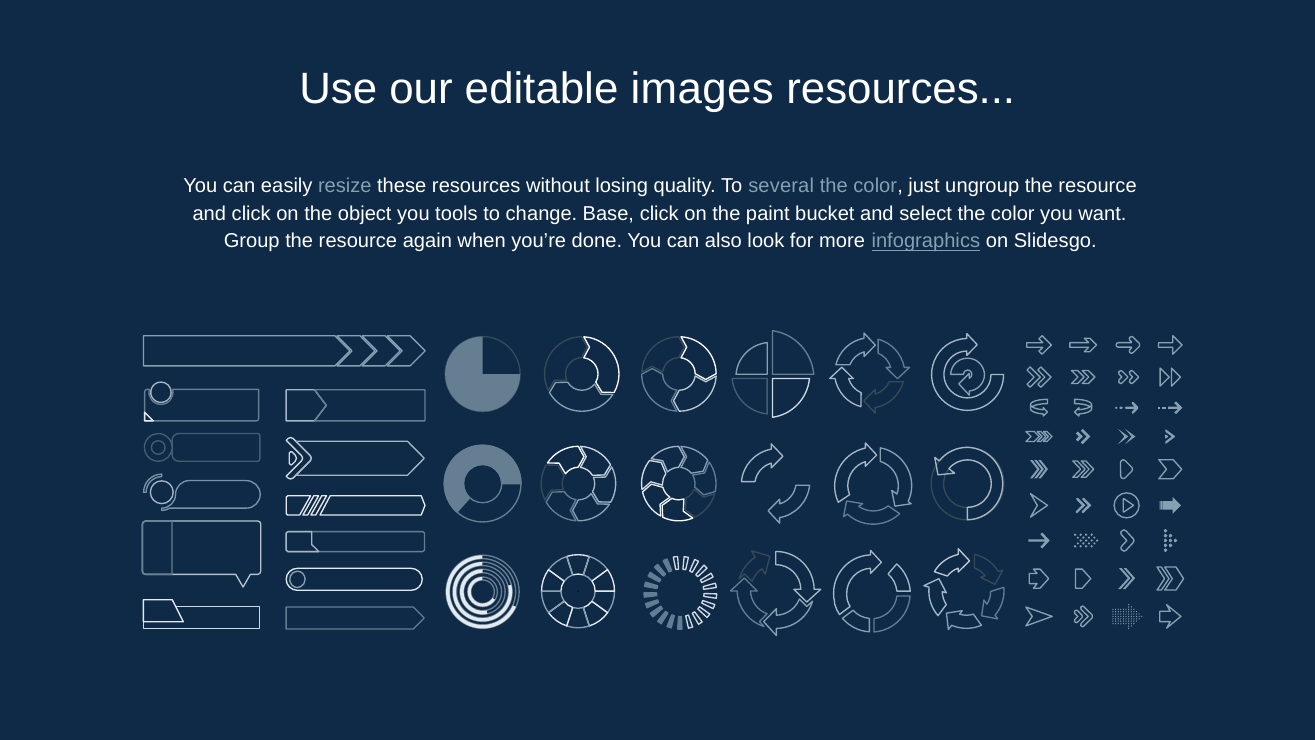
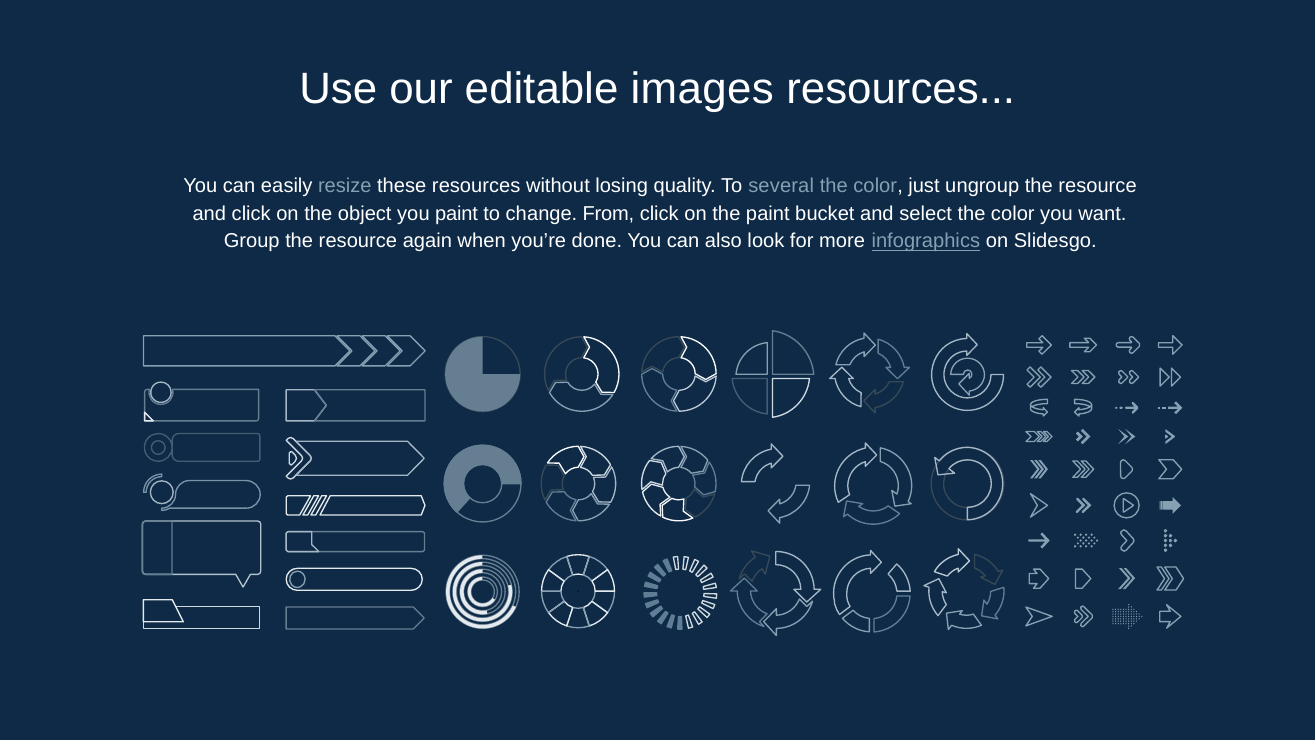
you tools: tools -> paint (457, 214)
Base: Base -> From (608, 214)
